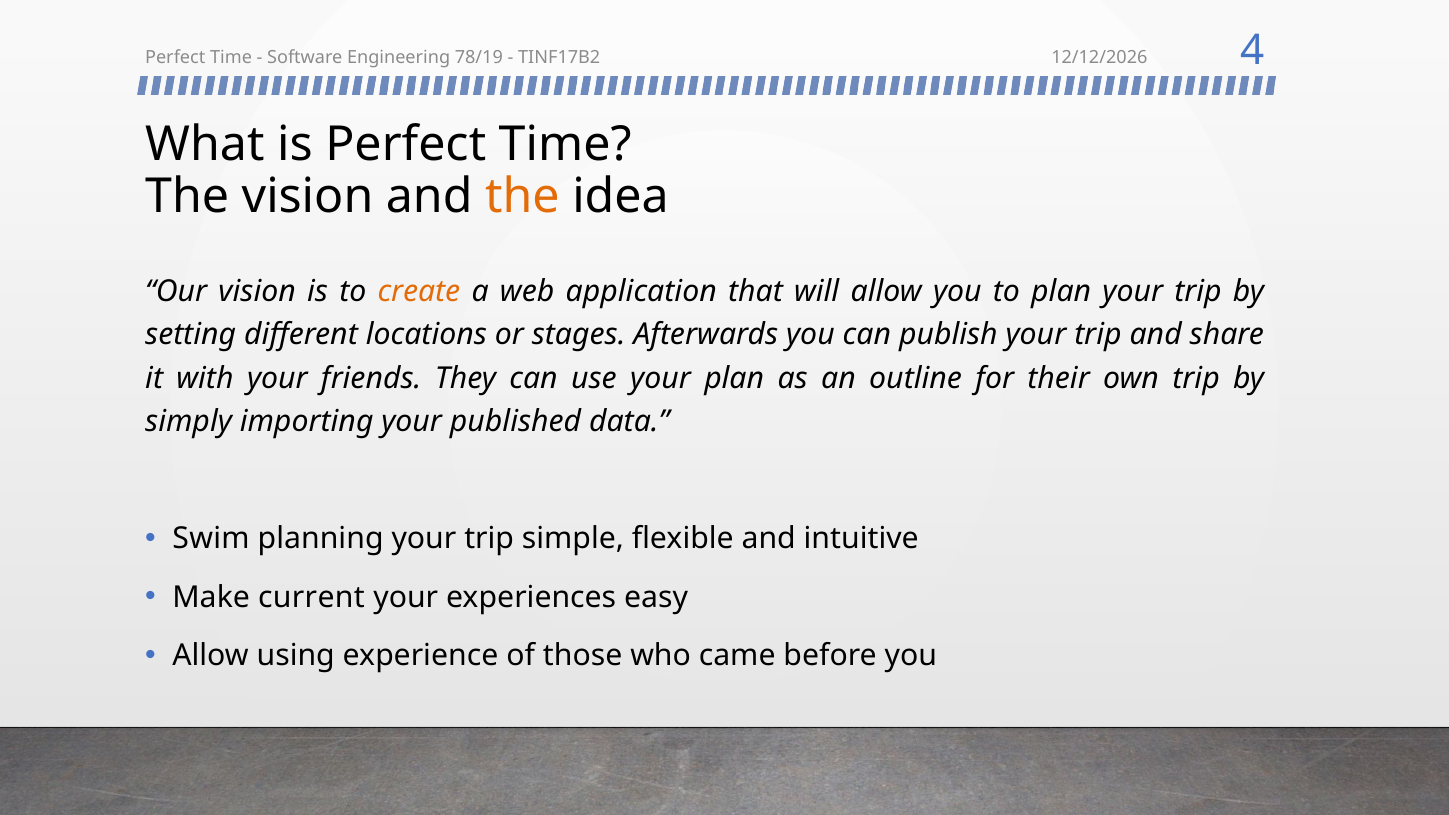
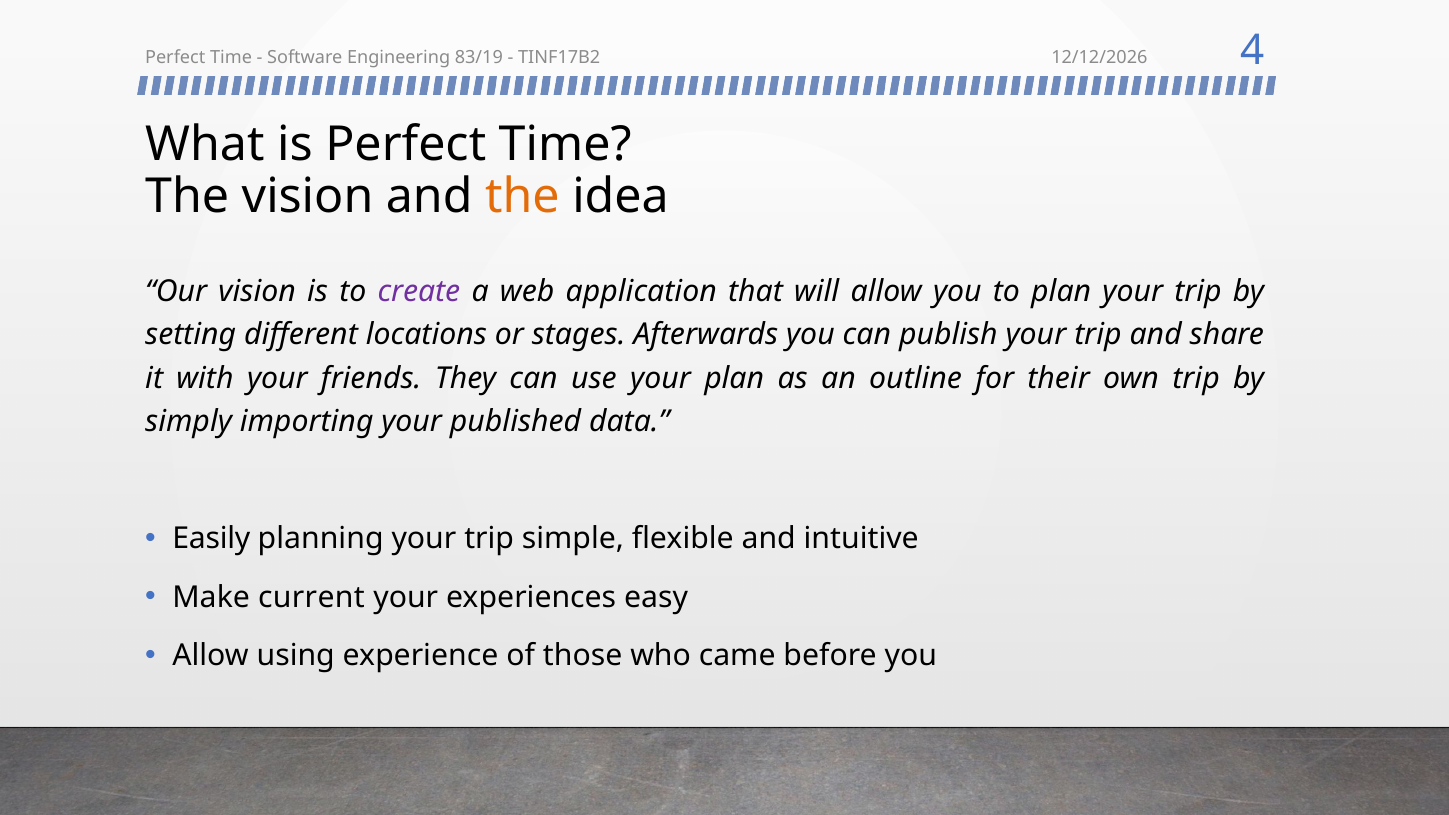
78/19: 78/19 -> 83/19 (479, 57)
create colour: orange -> purple (419, 291)
Swim: Swim -> Easily (211, 539)
